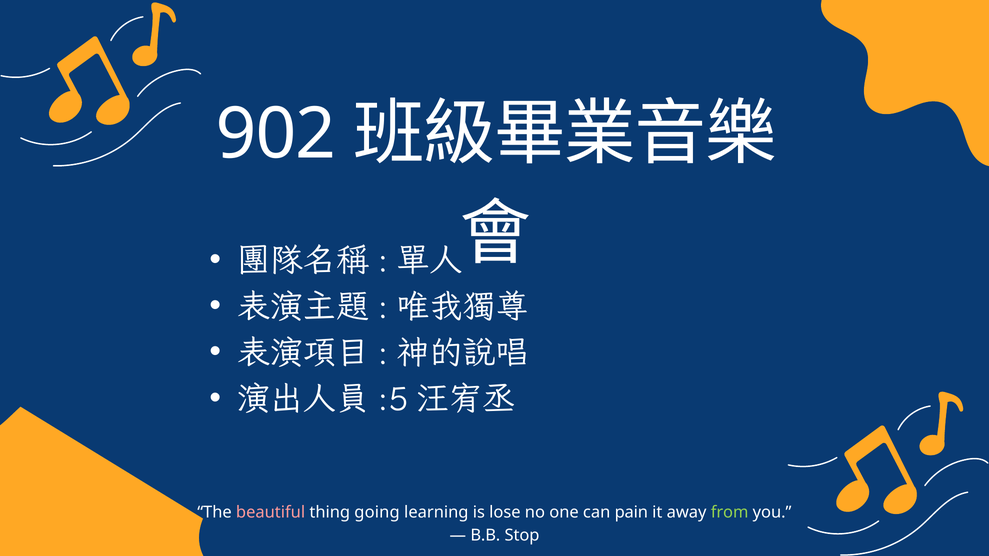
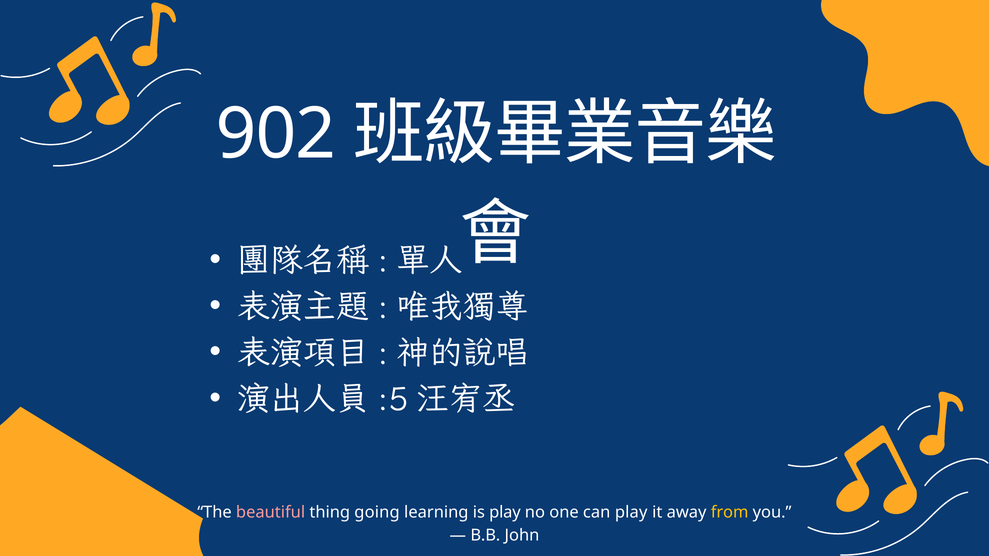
is lose: lose -> play (505, 512)
can pain: pain -> play (631, 512)
from colour: light green -> yellow (730, 512)
Stop: Stop -> John (522, 535)
